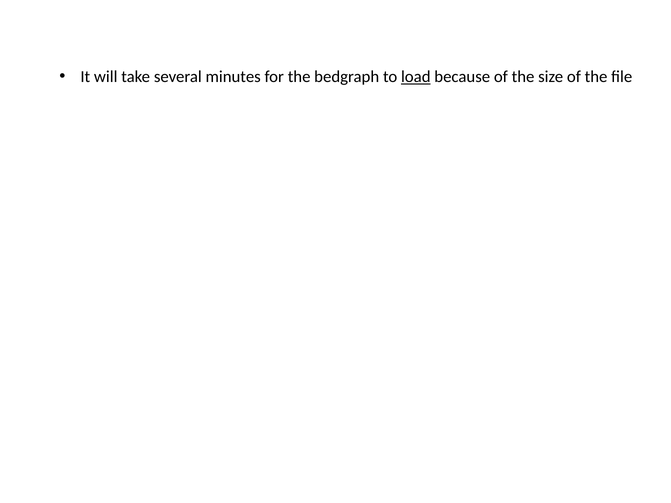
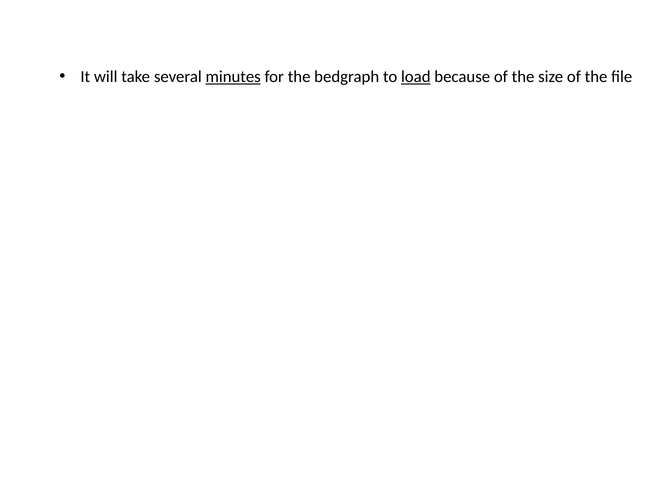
minutes underline: none -> present (233, 77)
